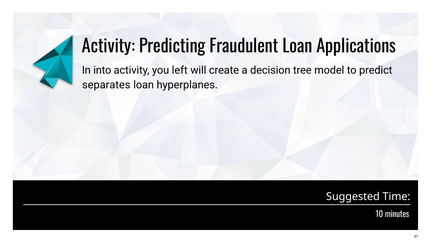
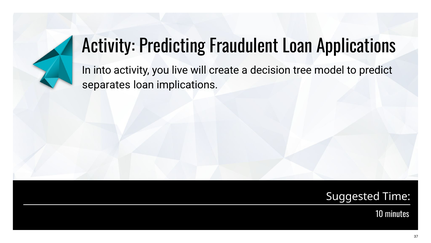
left: left -> live (180, 70)
hyperplanes: hyperplanes -> implications (187, 85)
